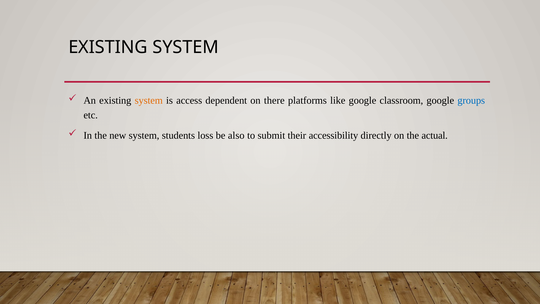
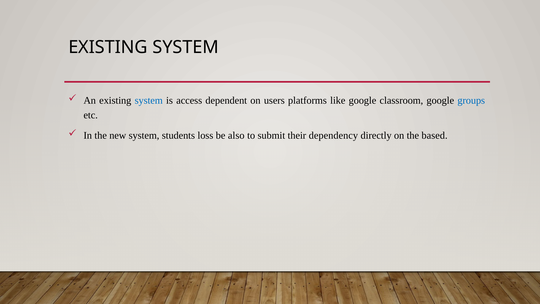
system colour: orange -> blue (149, 101)
there: there -> users (274, 101)
accessibility: accessibility -> dependency (333, 135)
actual: actual -> based (435, 135)
